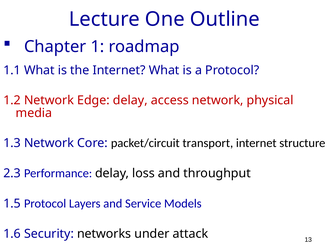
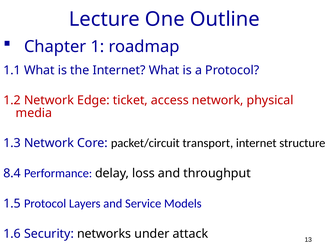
Edge delay: delay -> ticket (130, 100)
2.3: 2.3 -> 8.4 (12, 173)
